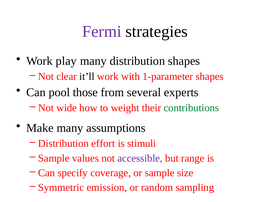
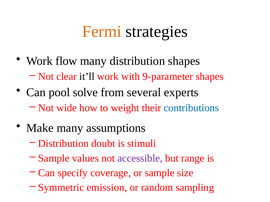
Fermi colour: purple -> orange (102, 32)
play: play -> flow (66, 61)
1-parameter: 1-parameter -> 9-parameter (168, 77)
those: those -> solve (85, 93)
contributions colour: green -> blue (191, 108)
effort: effort -> doubt (103, 144)
